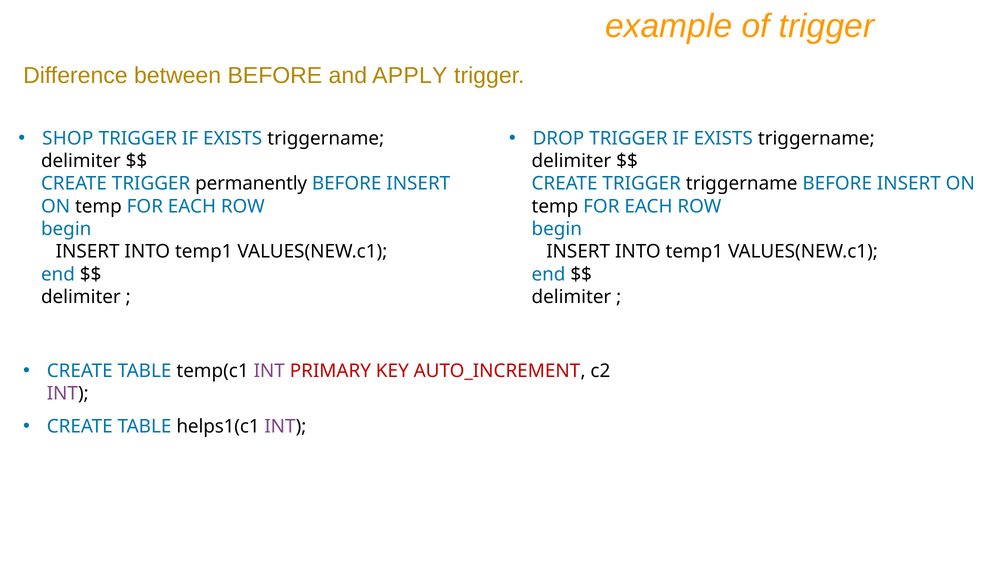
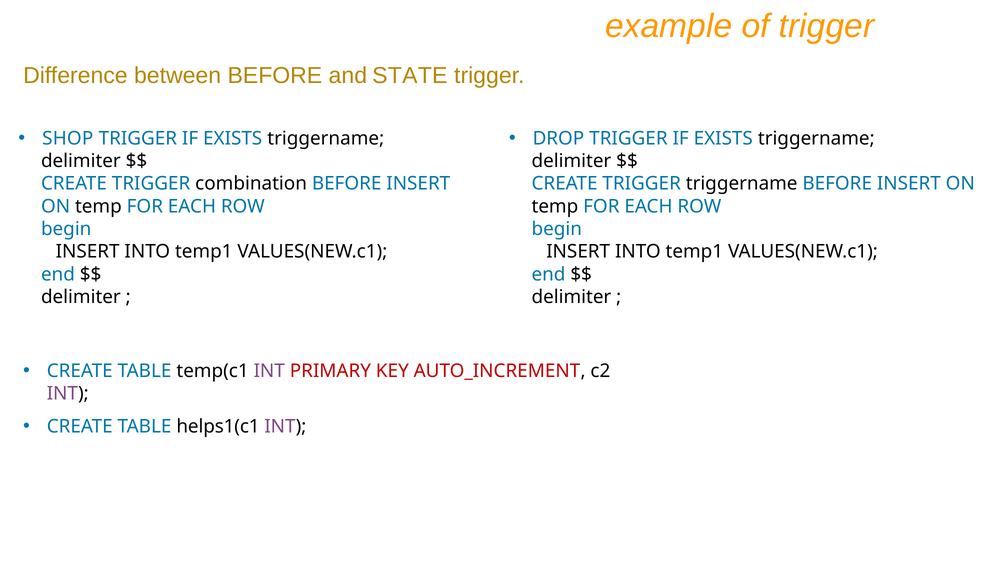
APPLY: APPLY -> STATE (410, 76)
permanently: permanently -> combination (251, 184)
